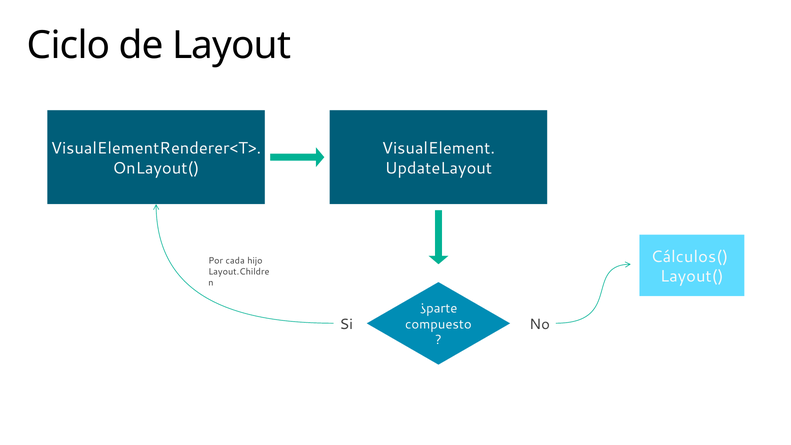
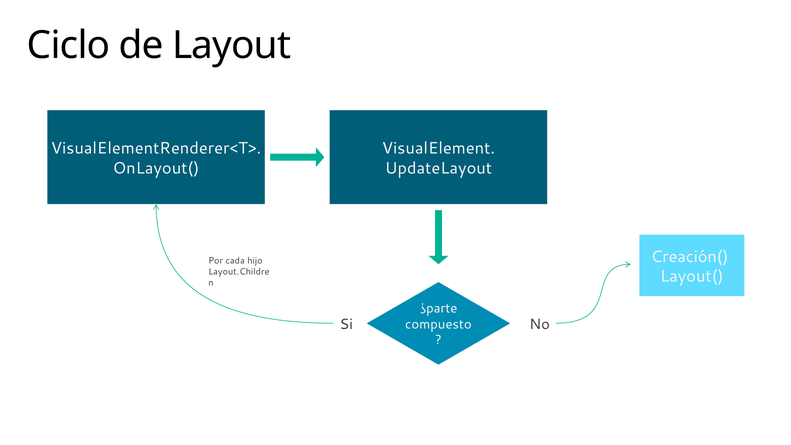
Cálculos(: Cálculos( -> Creación( (690, 257)
